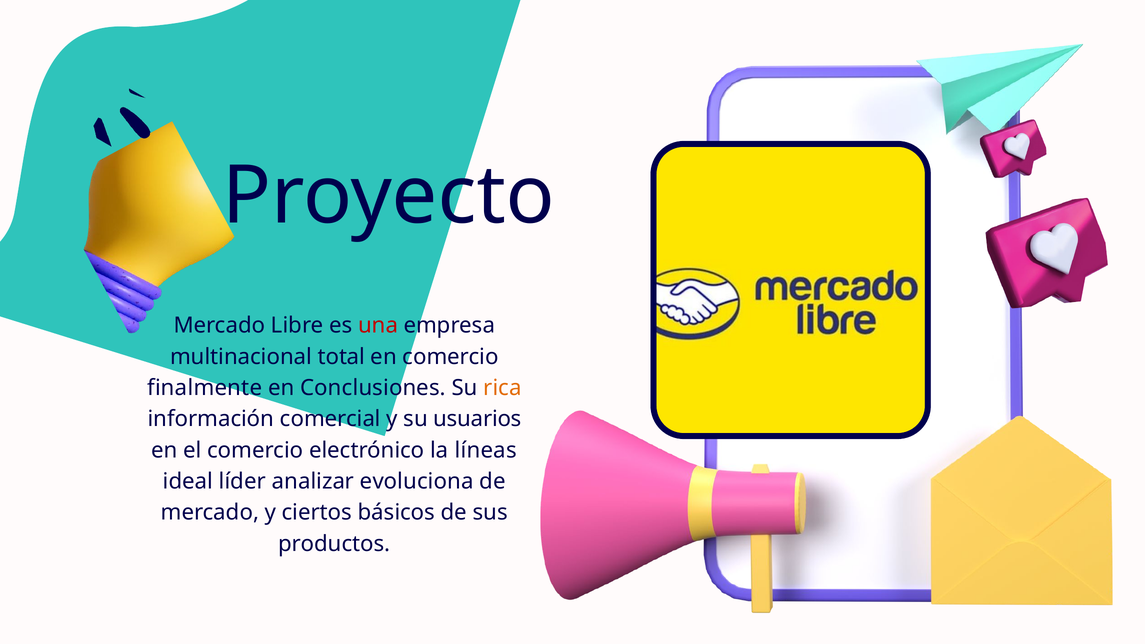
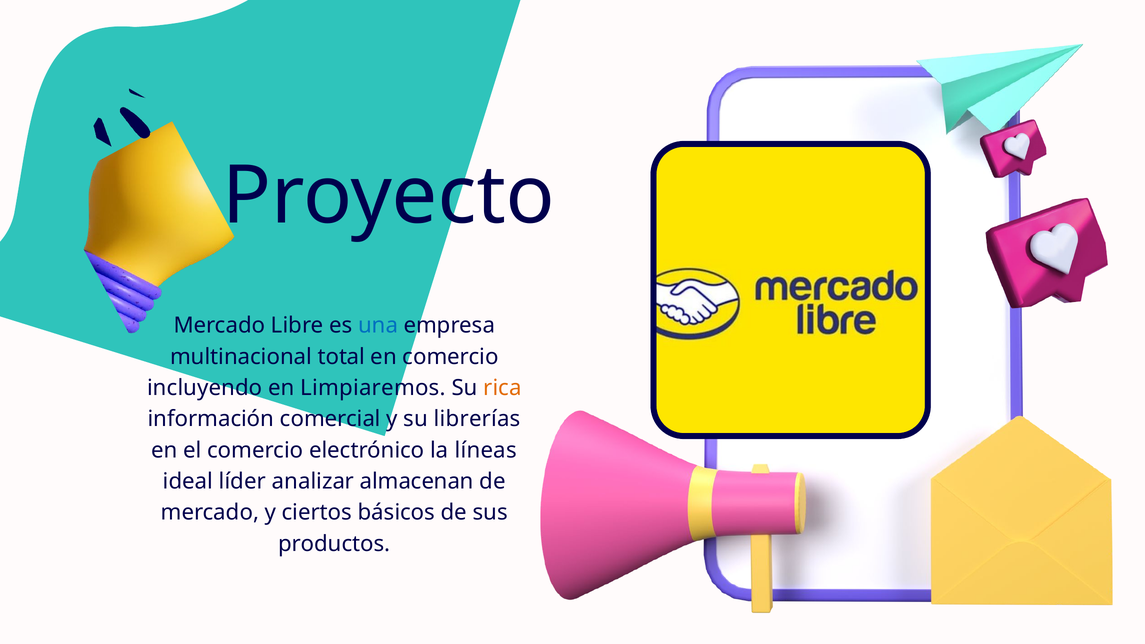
una colour: red -> blue (378, 326)
finalmente: finalmente -> incluyendo (205, 388)
Conclusiones: Conclusiones -> Limpiaremos (373, 388)
usuarios: usuarios -> librerías (477, 419)
evoluciona: evoluciona -> almacenan (417, 482)
